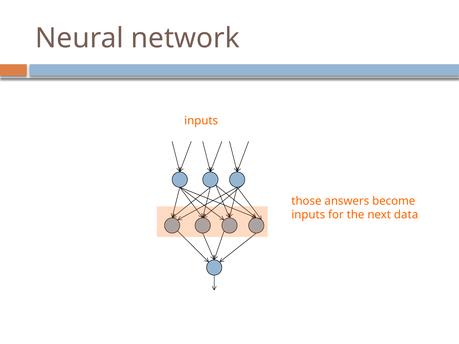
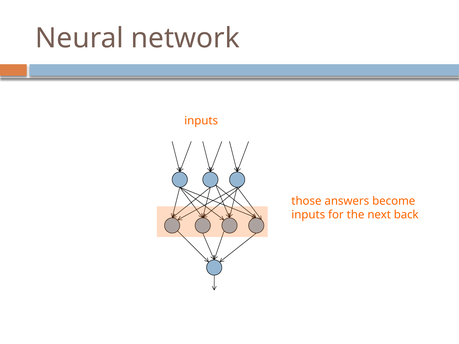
data: data -> back (406, 215)
